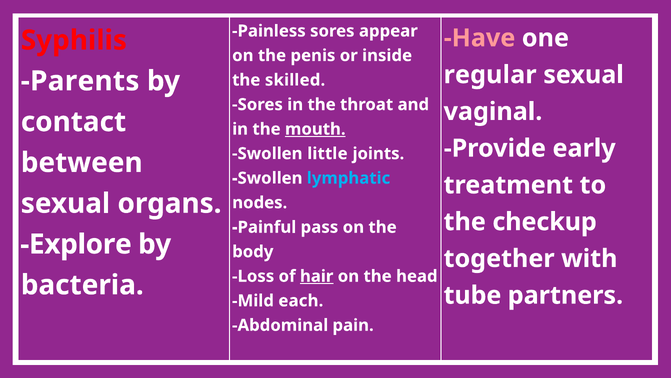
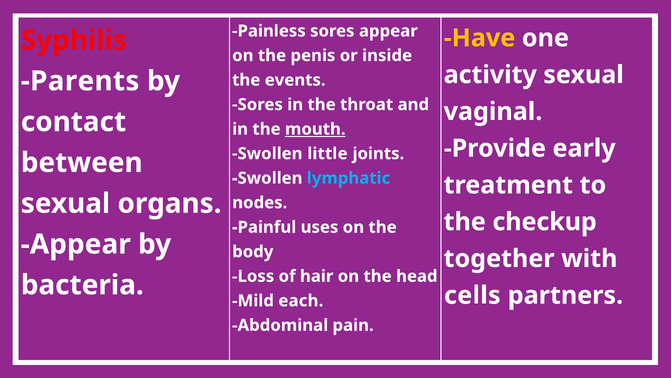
Have colour: pink -> yellow (479, 38)
regular: regular -> activity (490, 75)
skilled: skilled -> events (295, 80)
pass: pass -> uses (319, 227)
Explore: Explore -> Appear (76, 244)
hair underline: present -> none (317, 276)
tube: tube -> cells (472, 295)
